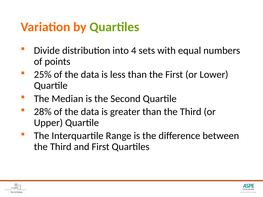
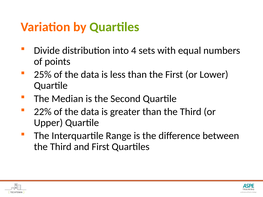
28%: 28% -> 22% (43, 112)
